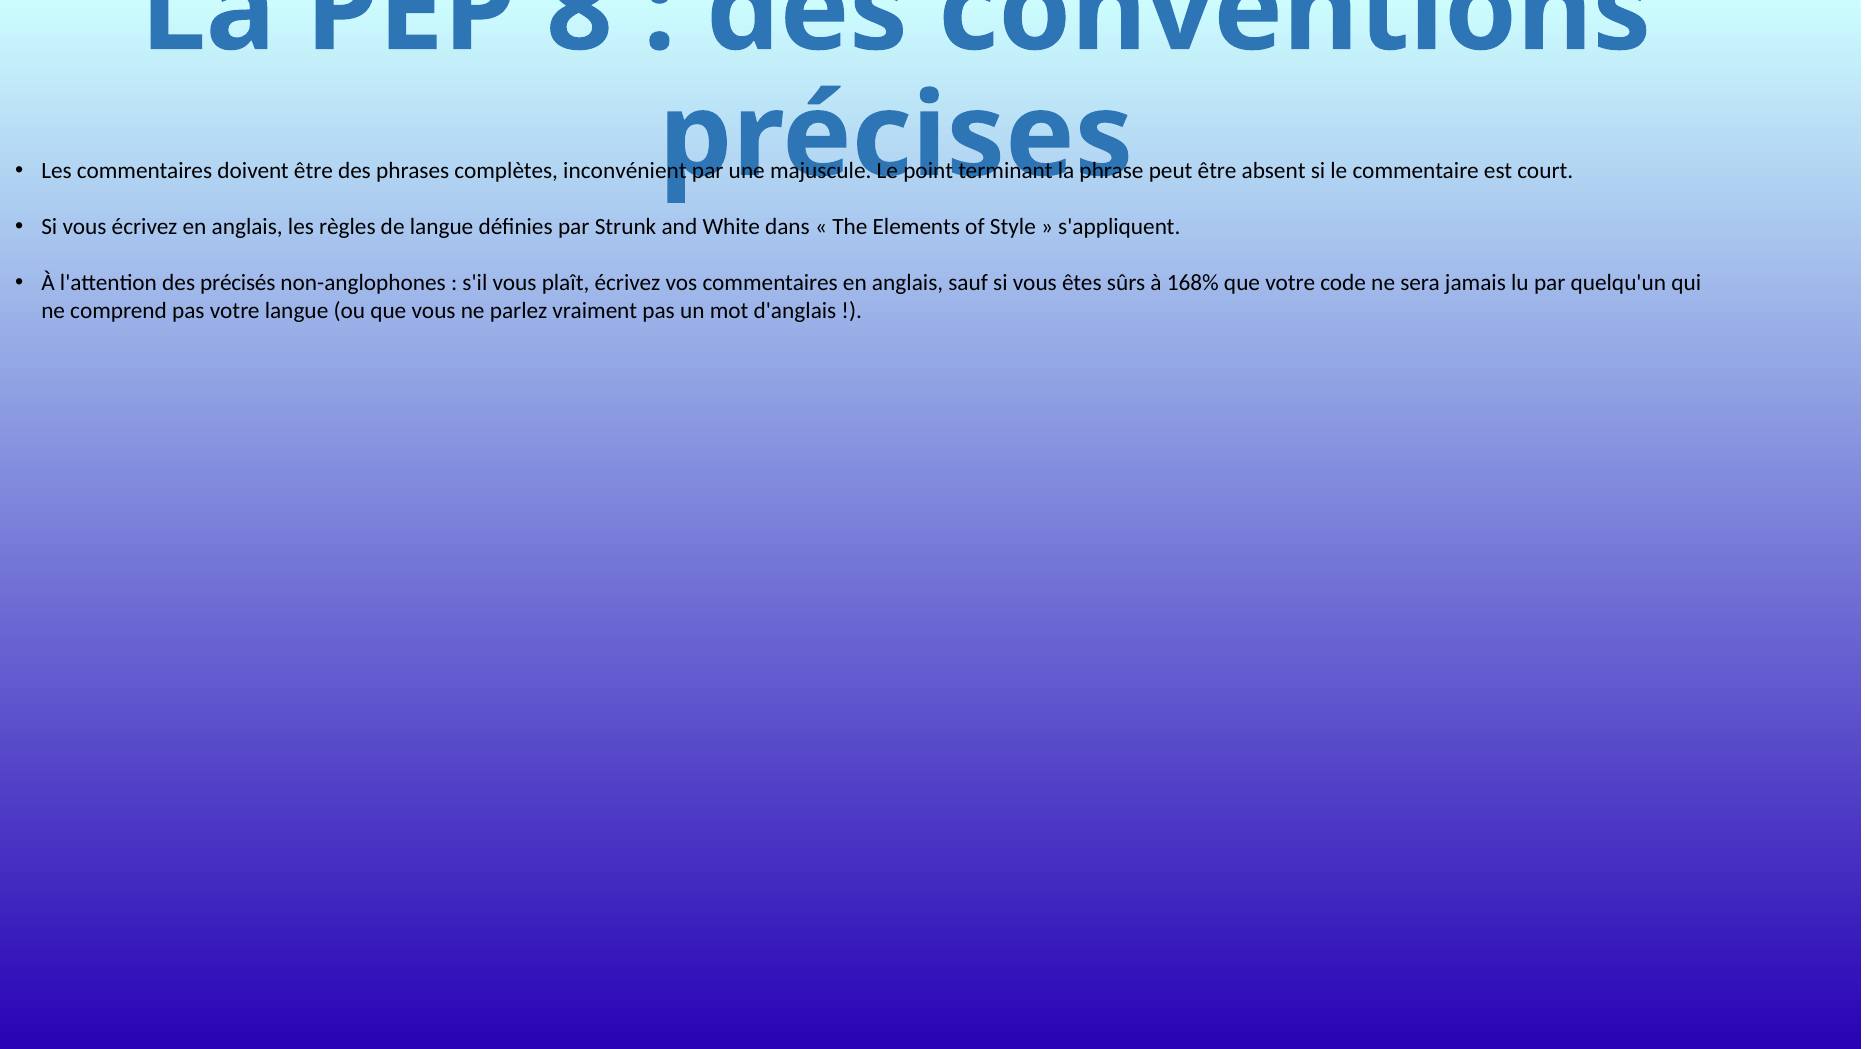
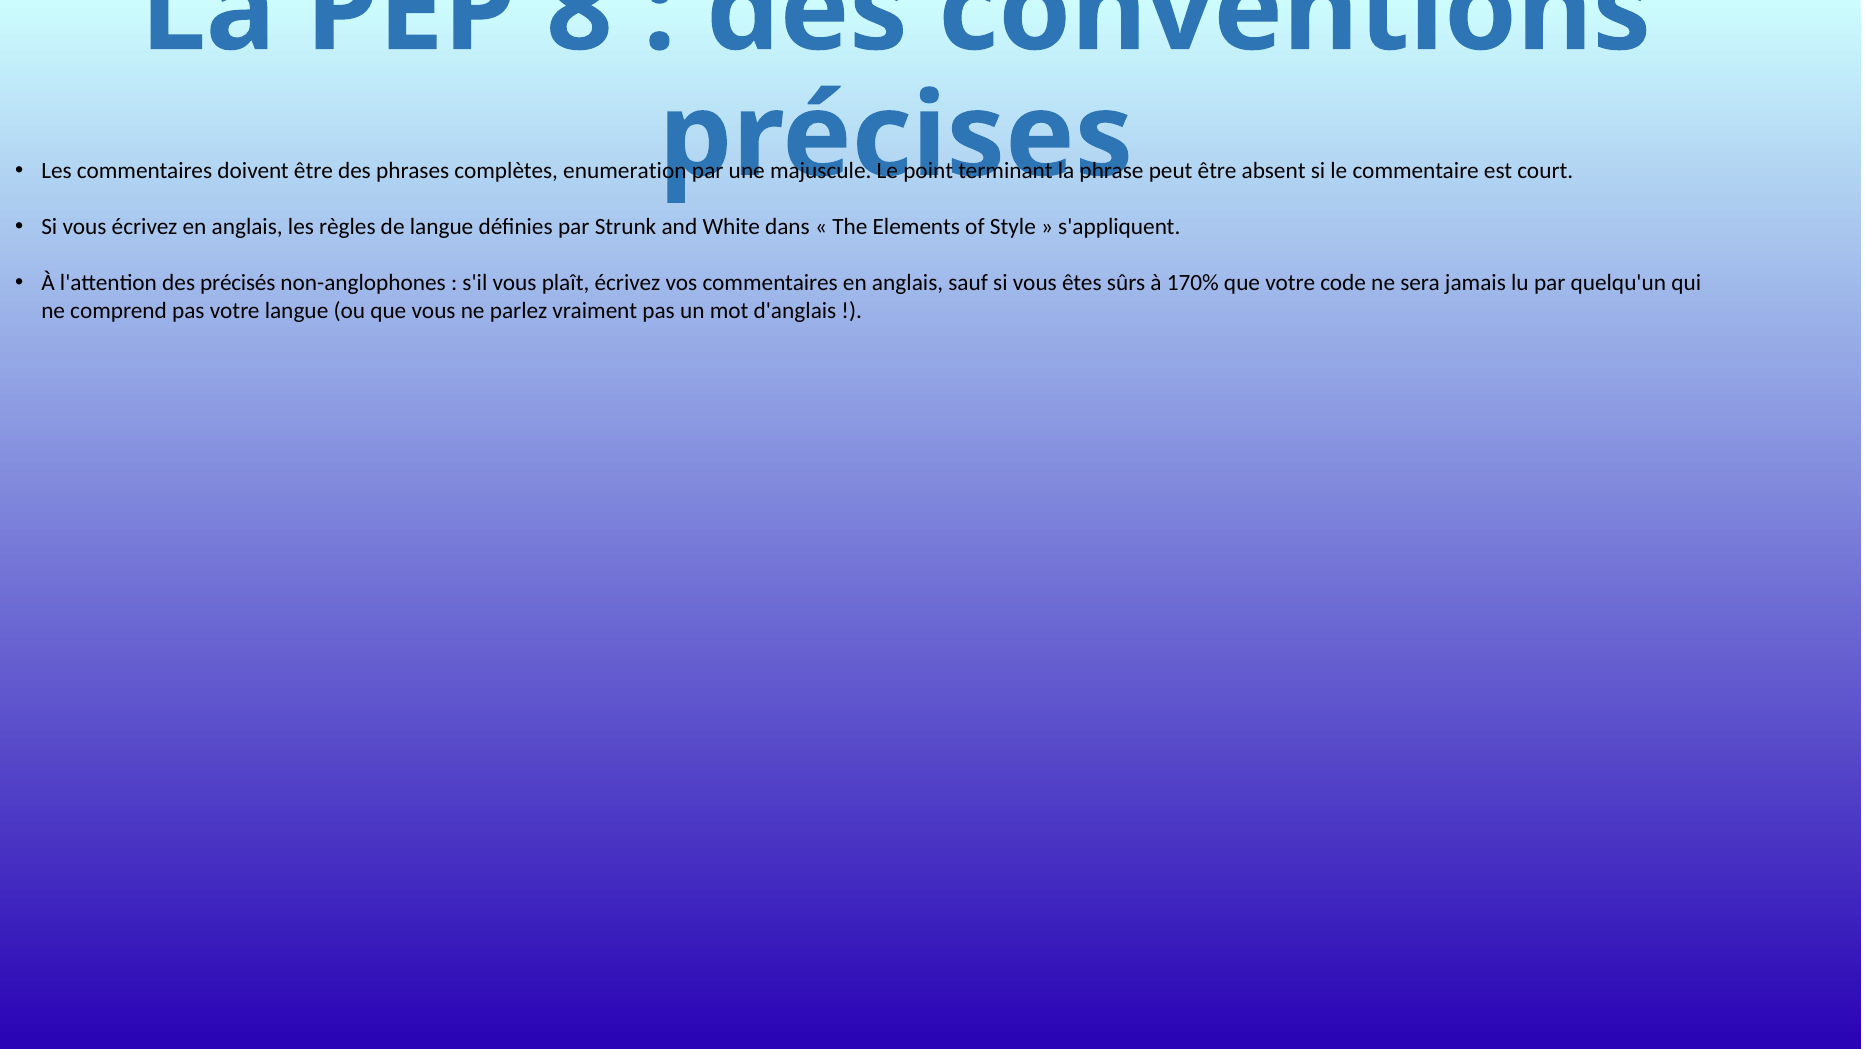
inconvénient: inconvénient -> enumeration (625, 171)
168%: 168% -> 170% (1193, 283)
